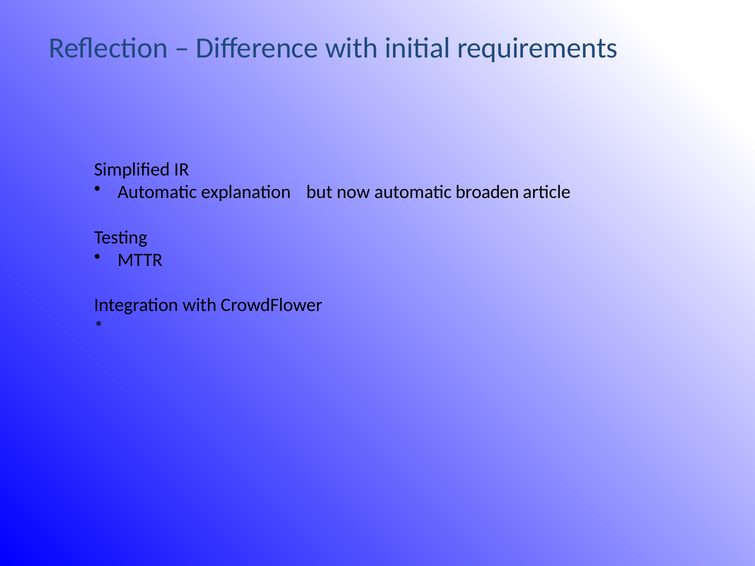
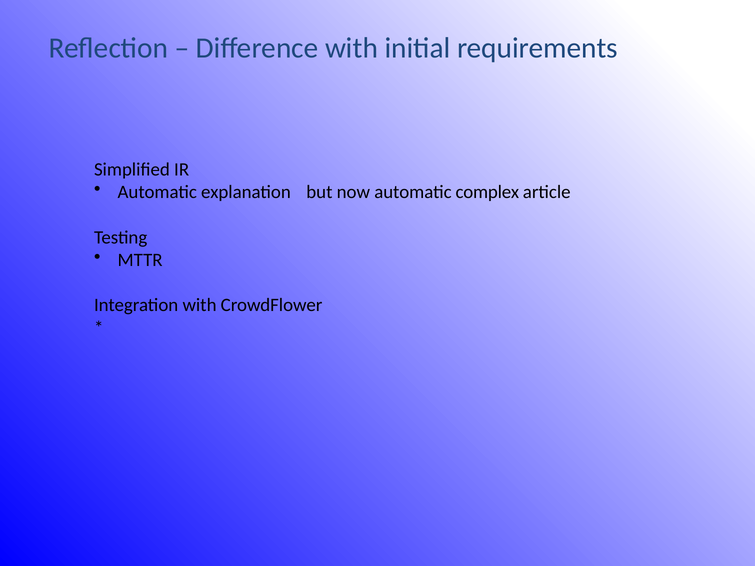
broaden: broaden -> complex (487, 192)
